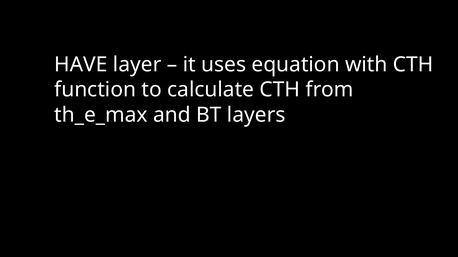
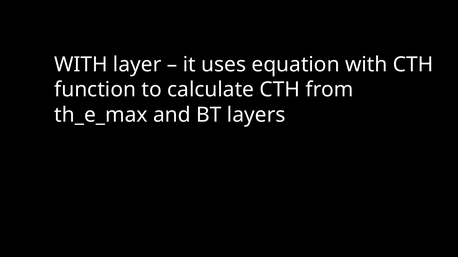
HAVE: HAVE -> WITH (81, 65)
